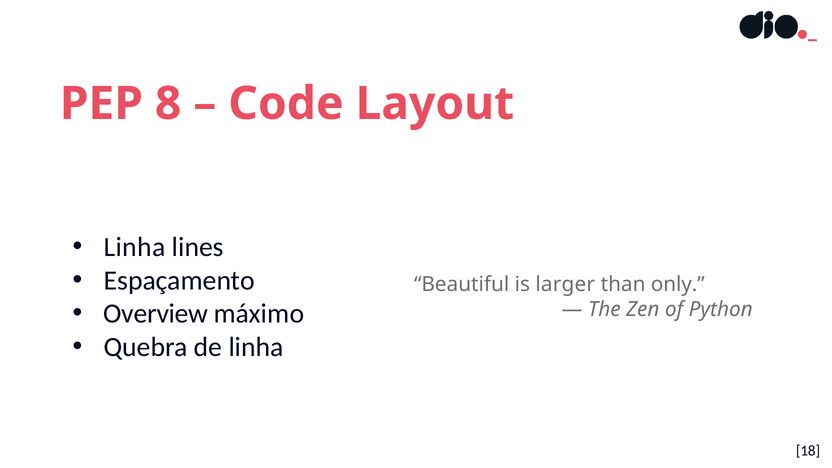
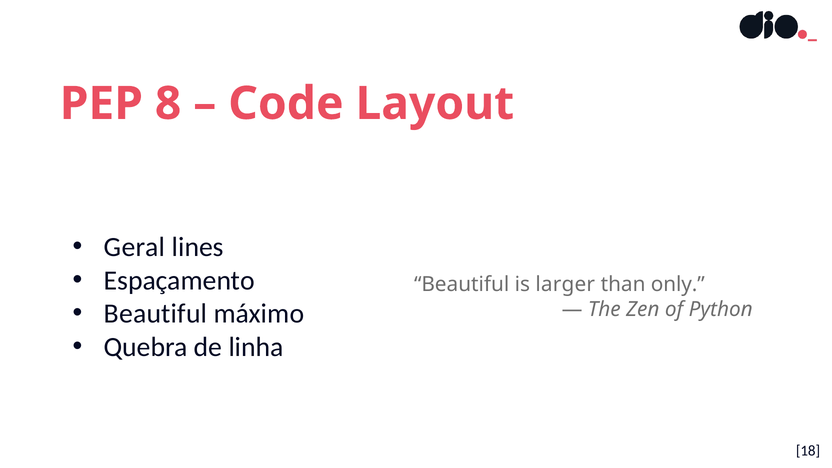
Linha: Linha -> Geral (135, 247)
Overview: Overview -> Beautiful (156, 314)
